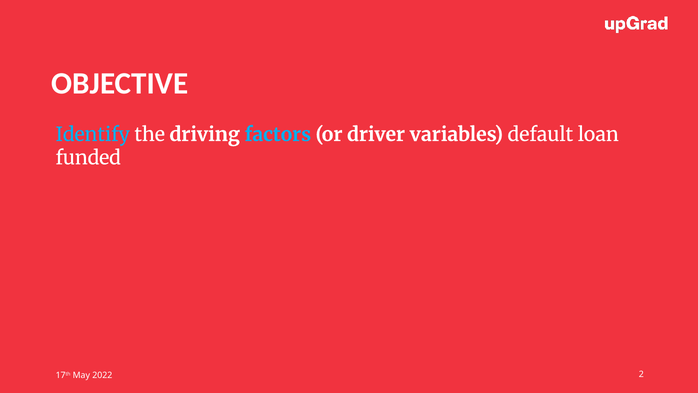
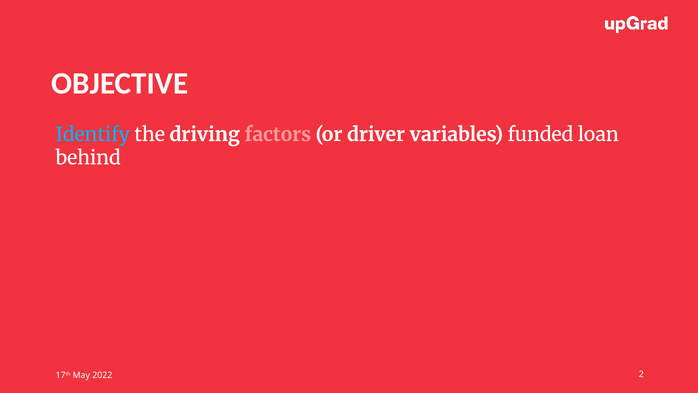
factors colour: light blue -> pink (278, 135)
default: default -> funded (540, 135)
funded: funded -> behind (88, 158)
